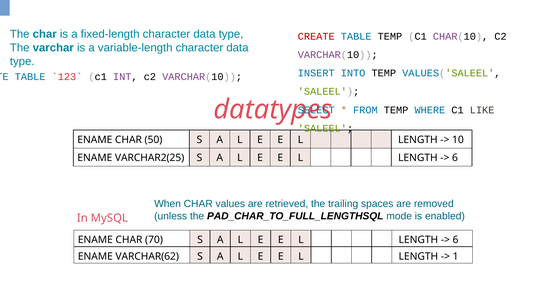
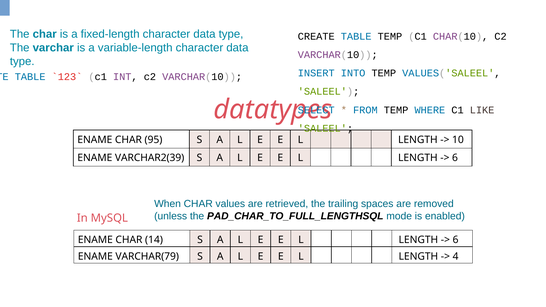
CREATE colour: red -> black (316, 36)
50: 50 -> 95 (153, 140)
VARCHAR2(25: VARCHAR2(25 -> VARCHAR2(39 (150, 158)
70: 70 -> 14 (154, 240)
VARCHAR(62: VARCHAR(62 -> VARCHAR(79 (147, 256)
1: 1 -> 4 (456, 256)
